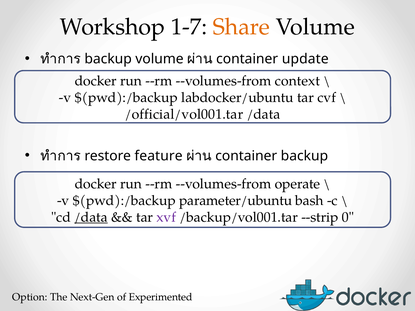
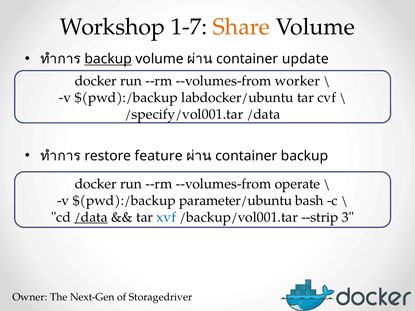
backup underline: none -> present (108, 59)
context: context -> worker (297, 81)
/official/vol001.tar: /official/vol001.tar -> /specify/vol001.tar (184, 114)
xvf colour: purple -> blue (166, 217)
0: 0 -> 3 (348, 217)
Option: Option -> Owner (30, 297)
Experimented: Experimented -> Storagedriver (161, 297)
